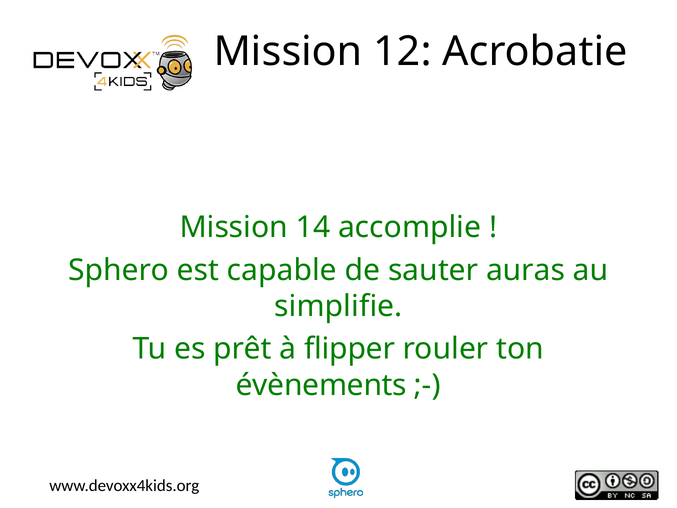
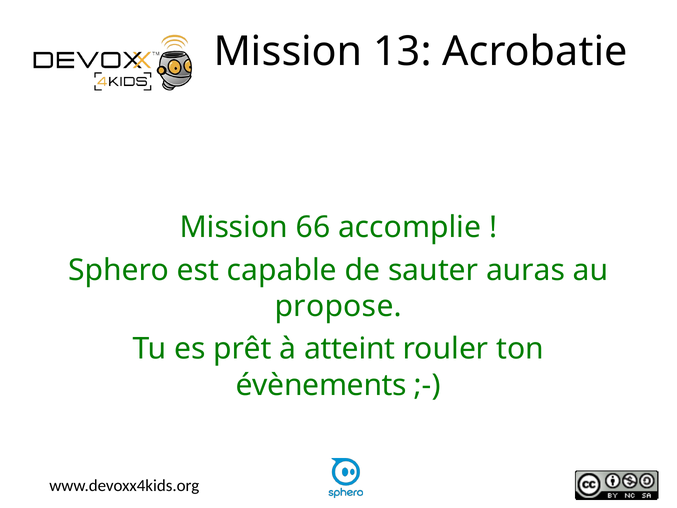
12: 12 -> 13 (402, 51)
14: 14 -> 66 (313, 227)
simplifie: simplifie -> propose (338, 306)
flipper: flipper -> atteint (350, 349)
